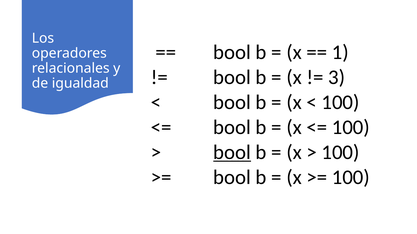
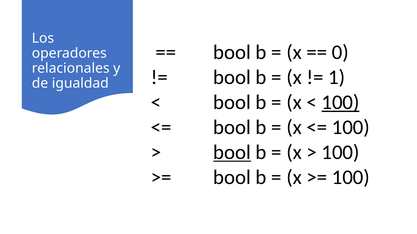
1: 1 -> 0 (340, 52)
3: 3 -> 1 (337, 78)
100 underline: none -> present (340, 103)
